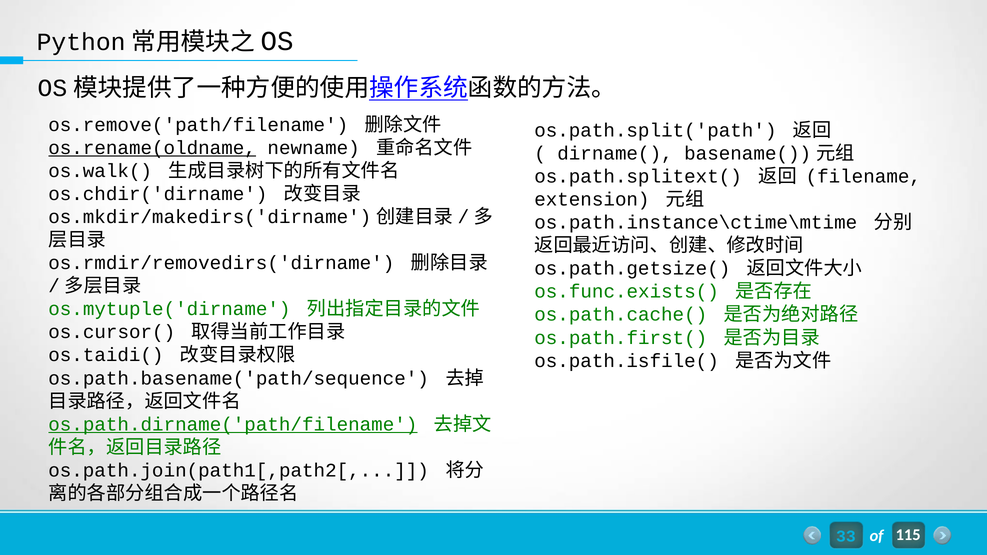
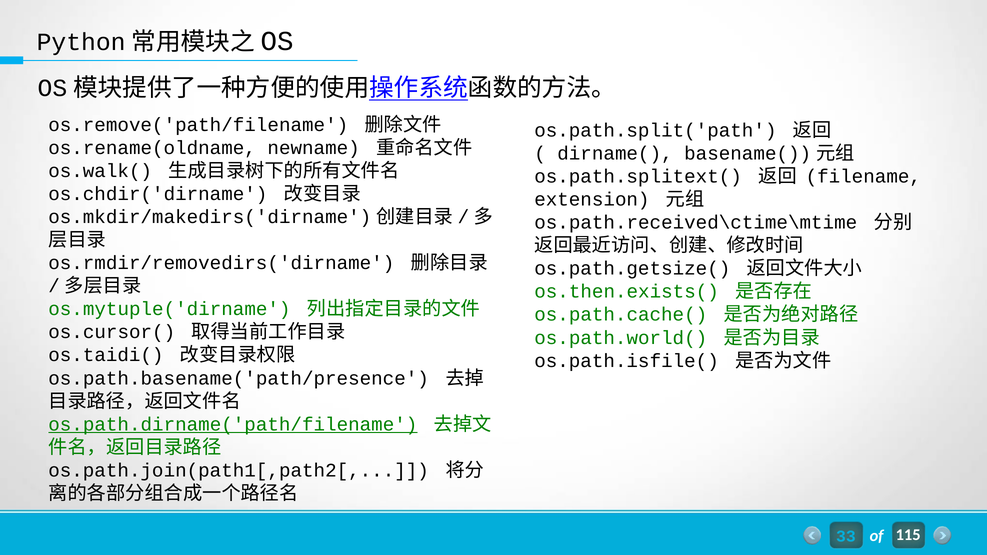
os.rename(oldname underline: present -> none (152, 148)
os.path.instance\ctime\mtime: os.path.instance\ctime\mtime -> os.path.received\ctime\mtime (696, 223)
os.func.exists(: os.func.exists( -> os.then.exists( (627, 292)
os.path.first(: os.path.first( -> os.path.world( (621, 338)
os.path.basename('path/sequence: os.path.basename('path/sequence -> os.path.basename('path/presence (239, 378)
